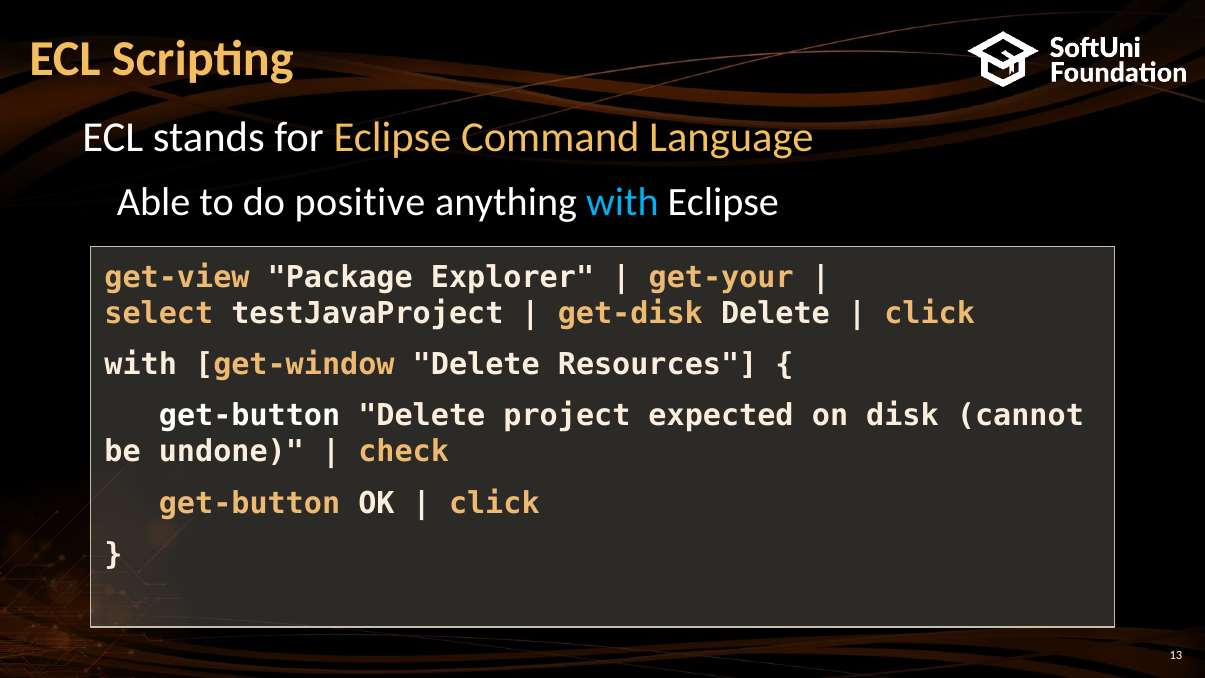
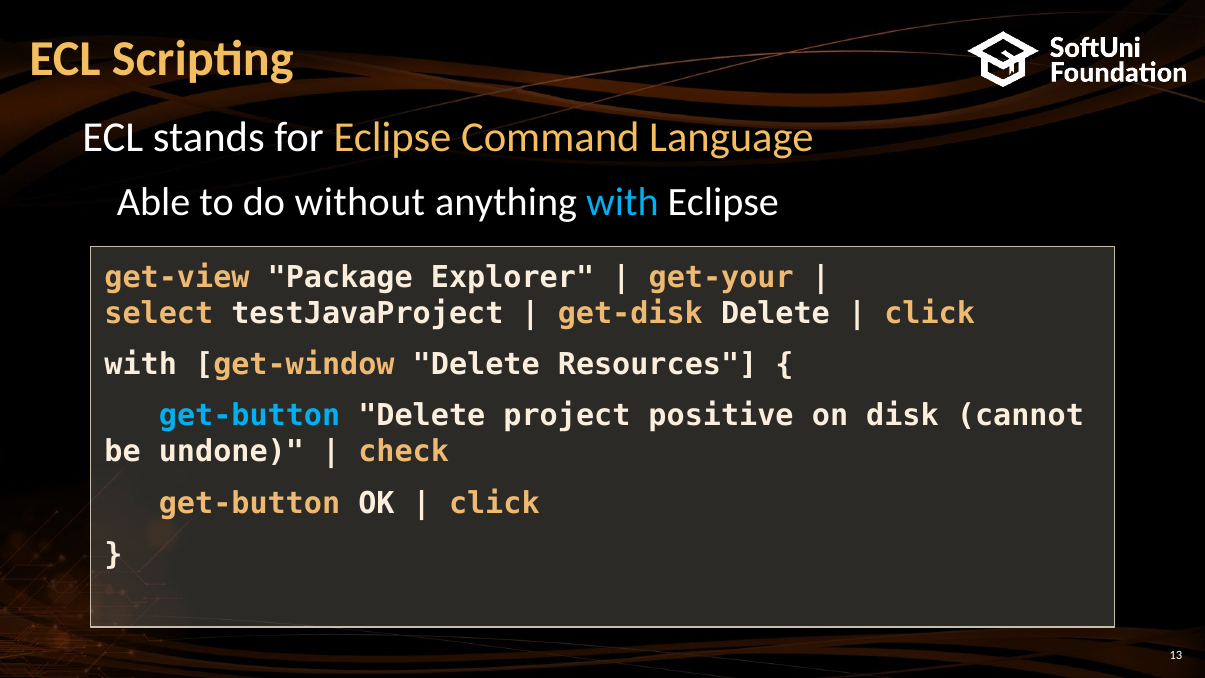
positive: positive -> without (360, 202)
get-button colour: white -> light blue (250, 416)
expected: expected -> positive (721, 416)
